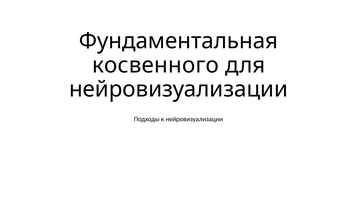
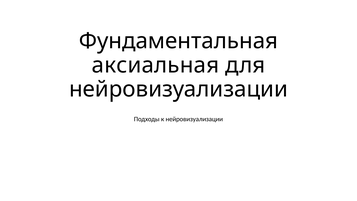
косвенного: косвенного -> аксиальная (155, 65)
